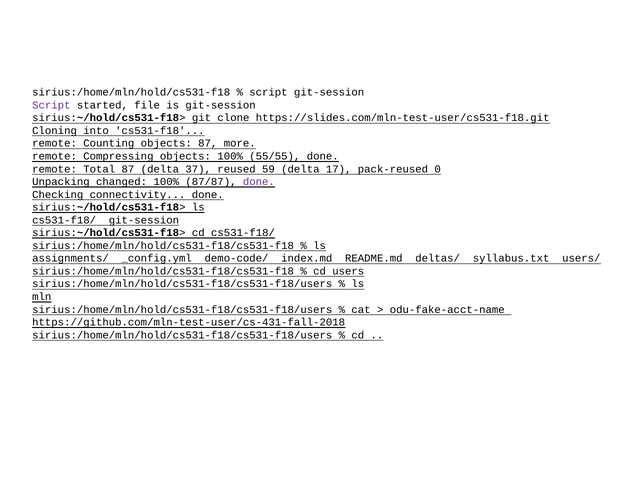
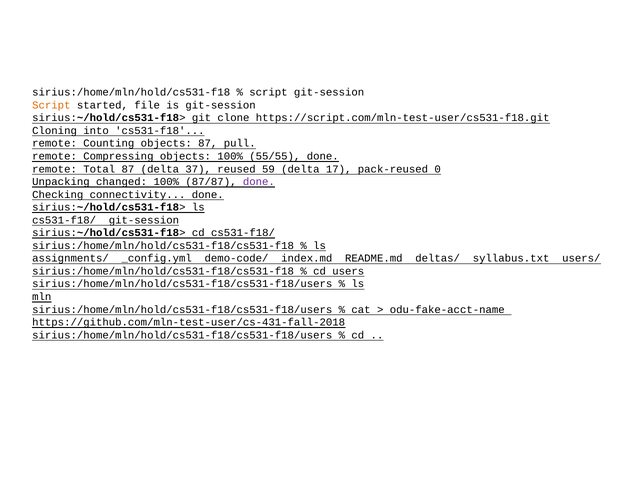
Script colour: purple -> orange (51, 105)
https://slides.com/mln-test-user/cs531-f18.git: https://slides.com/mln-test-user/cs531-f18.git -> https://script.com/mln-test-user/cs531-f18.git (403, 118)
more: more -> pull (240, 144)
